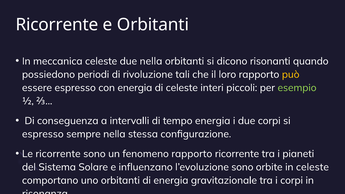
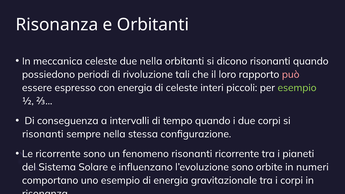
Ricorrente: Ricorrente -> Risonanza (57, 25)
può colour: yellow -> pink (291, 74)
tempo energia: energia -> quando (213, 121)
espresso: espresso -> risonanti (43, 134)
fenomeno rapporto: rapporto -> risonanti (192, 154)
in celeste: celeste -> numeri (312, 167)
uno orbitanti: orbitanti -> esempio (120, 180)
